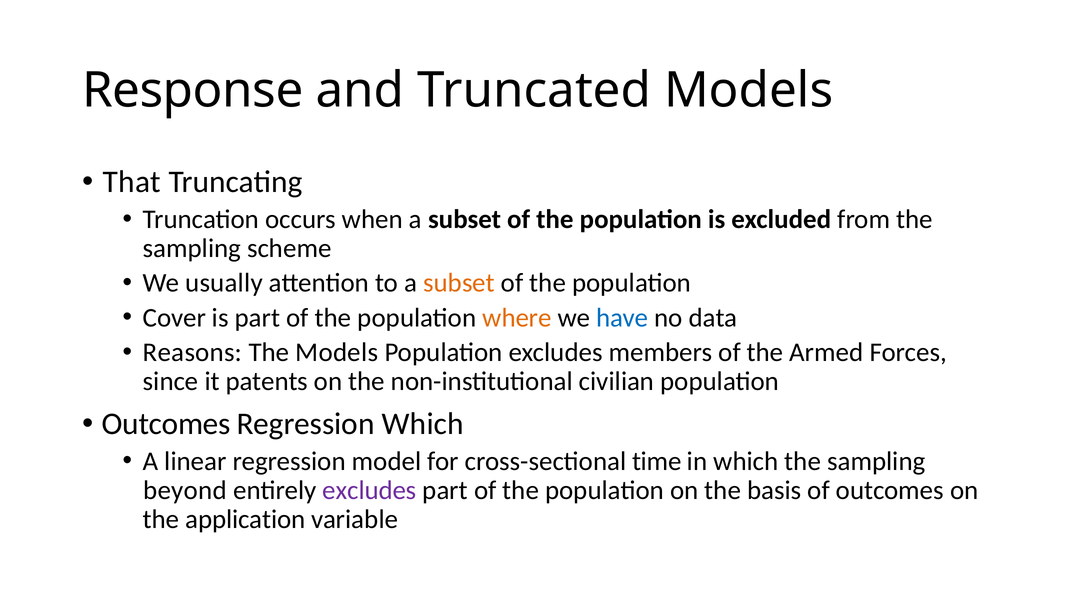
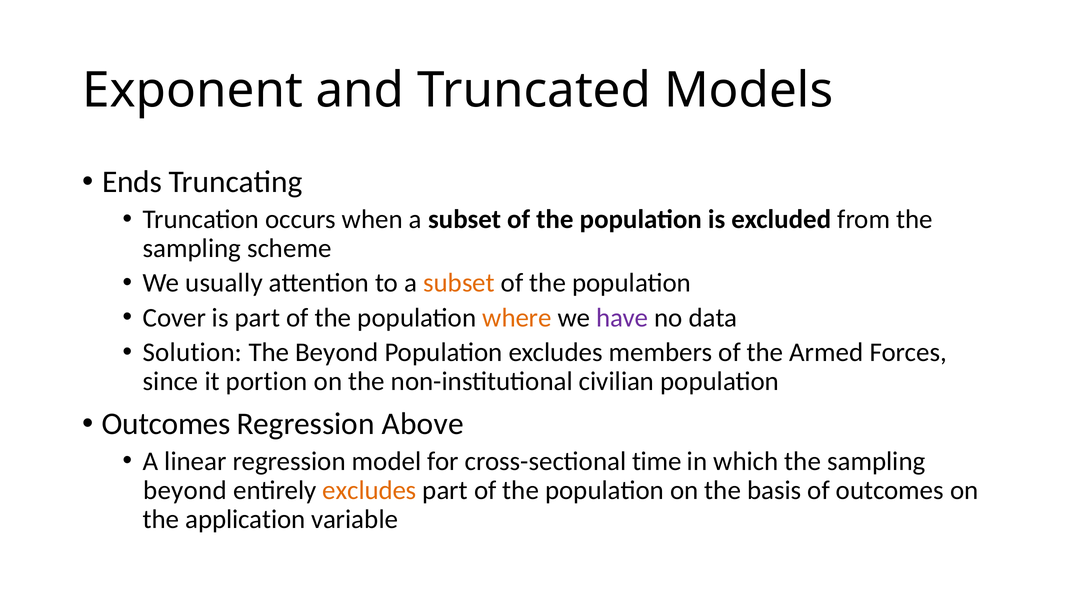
Response: Response -> Exponent (193, 91)
That: That -> Ends (132, 182)
have colour: blue -> purple (622, 318)
Reasons: Reasons -> Solution (193, 353)
The Models: Models -> Beyond (337, 353)
patents: patents -> portion (267, 382)
Regression Which: Which -> Above (423, 424)
excludes colour: purple -> orange (370, 491)
